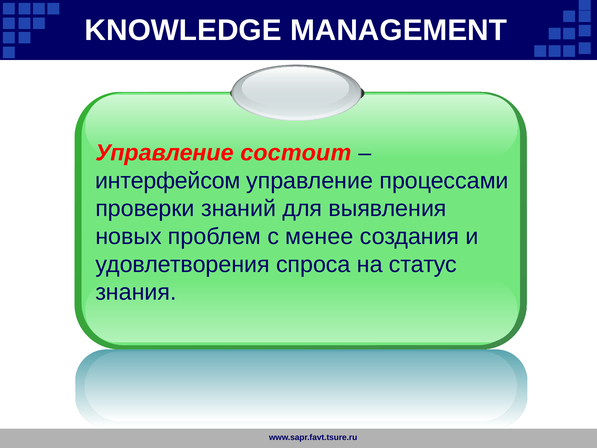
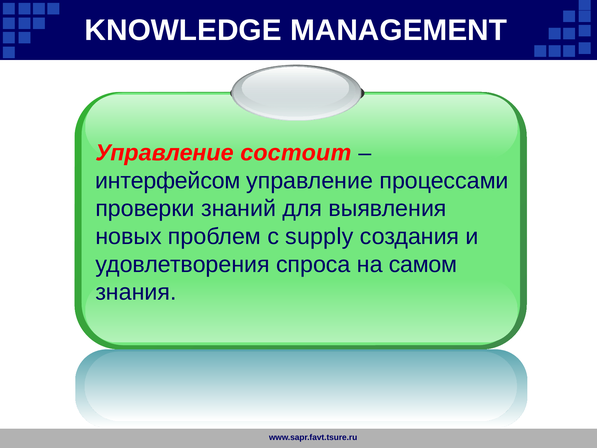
менее: менее -> supply (319, 236)
статус: статус -> самом (423, 264)
